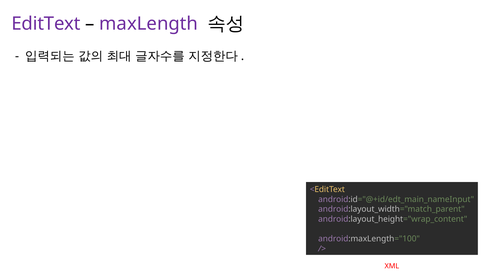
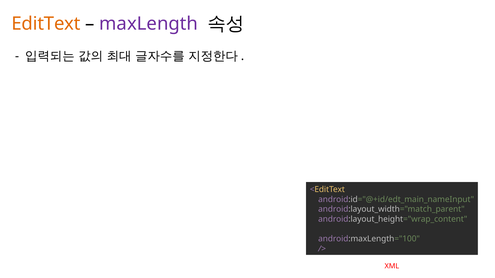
EditText colour: purple -> orange (46, 24)
